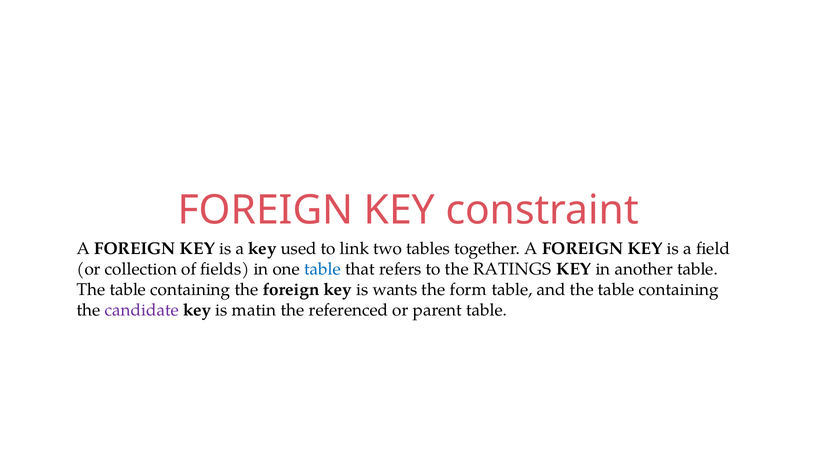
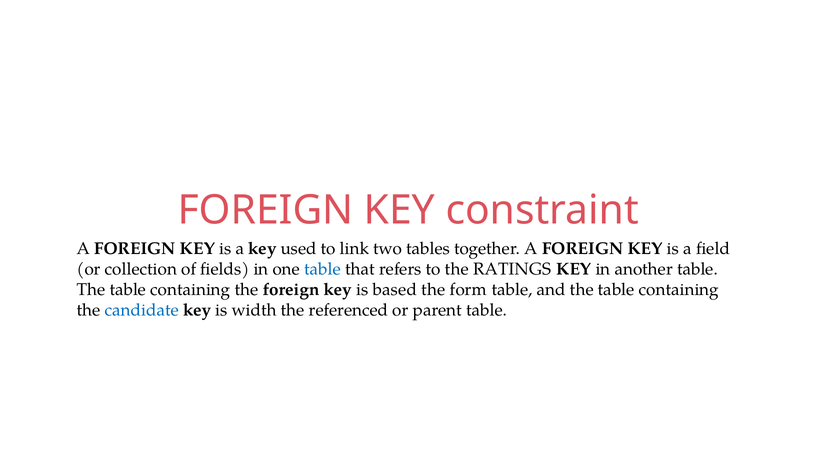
wants: wants -> based (395, 289)
candidate colour: purple -> blue (142, 310)
matin: matin -> width (254, 310)
